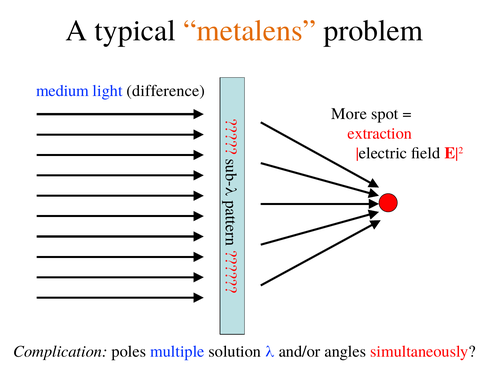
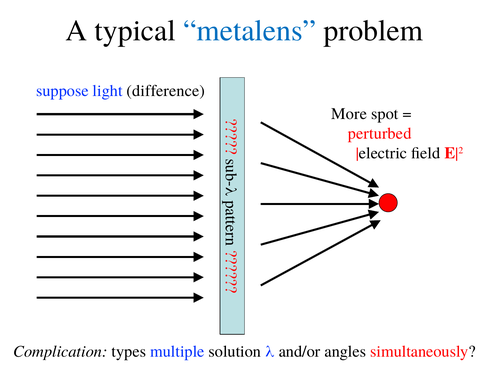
metalens colour: orange -> blue (250, 31)
medium: medium -> suppose (62, 91)
extraction: extraction -> perturbed (380, 133)
poles: poles -> types (129, 351)
